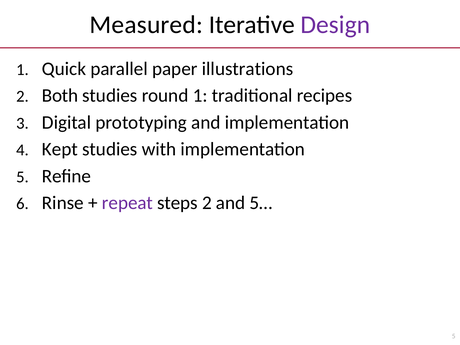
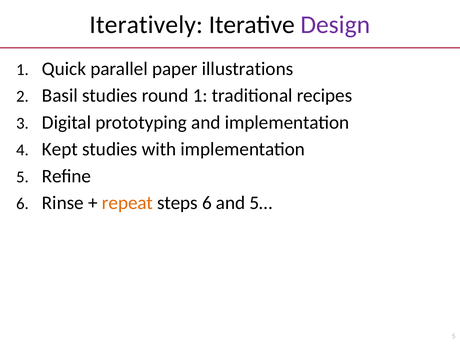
Measured: Measured -> Iteratively (146, 25)
Both: Both -> Basil (60, 96)
repeat colour: purple -> orange (127, 203)
steps 2: 2 -> 6 (207, 203)
